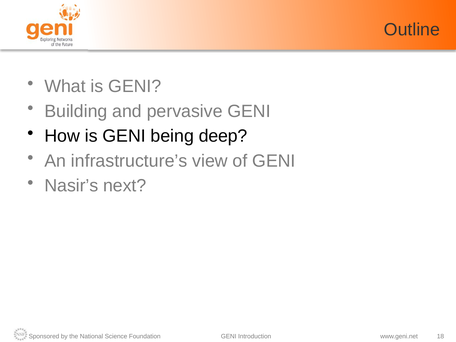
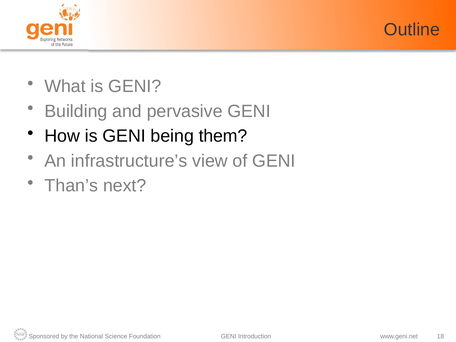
deep: deep -> them (223, 136)
Nasir’s: Nasir’s -> Than’s (71, 186)
